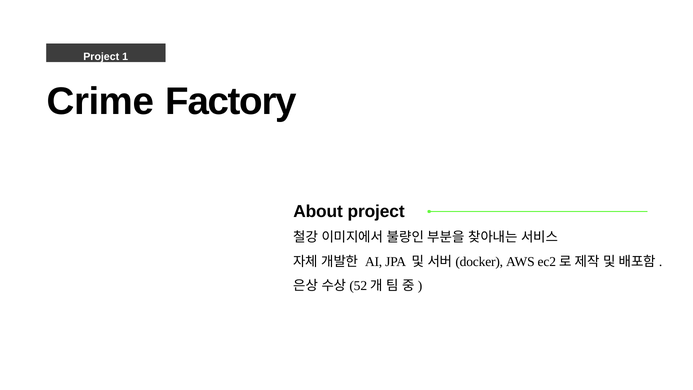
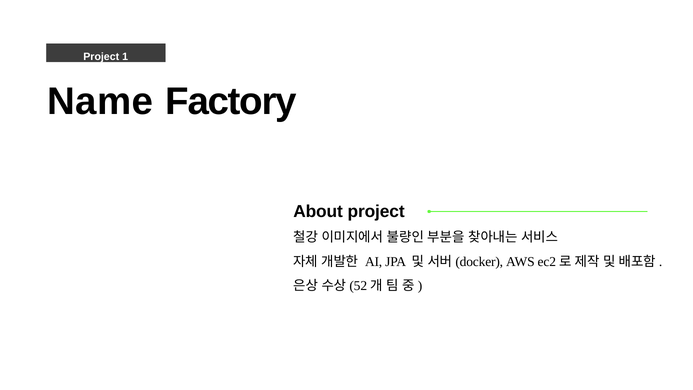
Crime: Crime -> Name (100, 102)
